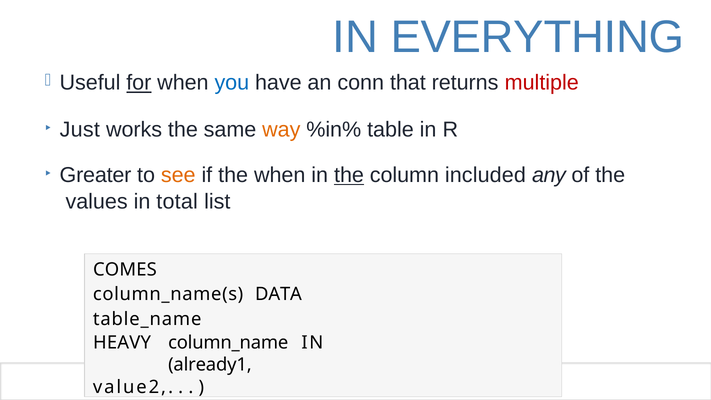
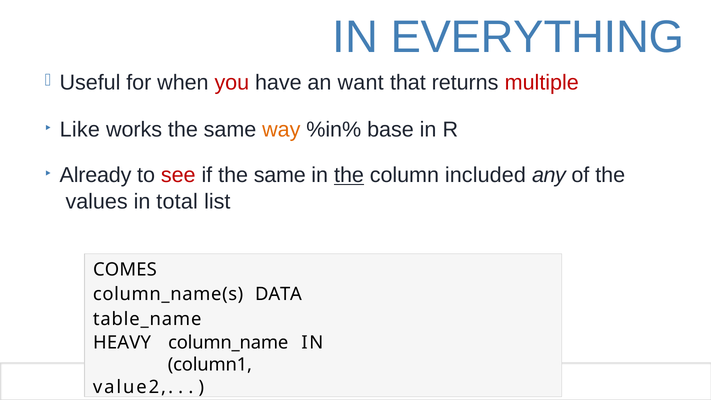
for underline: present -> none (139, 83)
you colour: blue -> red (232, 83)
conn: conn -> want (361, 83)
Just: Just -> Like (80, 130)
table: table -> base (390, 130)
Greater: Greater -> Already (96, 175)
see colour: orange -> red (178, 175)
if the when: when -> same (280, 175)
already1: already1 -> column1 (210, 365)
